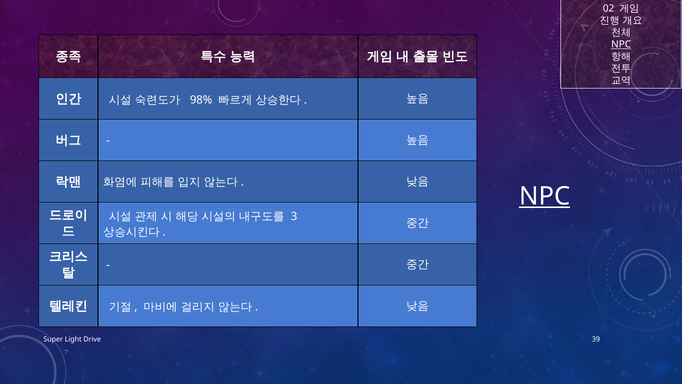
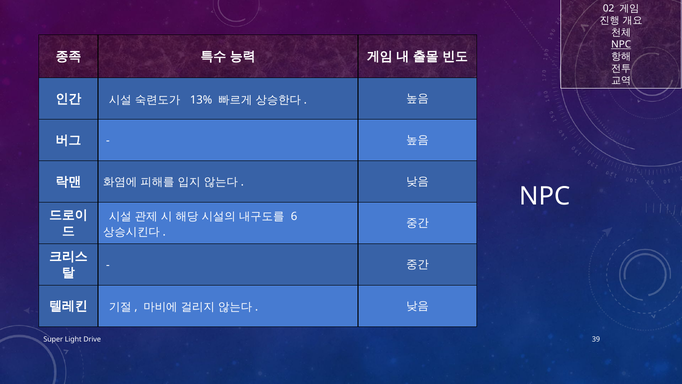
98%: 98% -> 13% (201, 100)
NPC underline: present -> none (545, 196)
3: 3 -> 6 (294, 216)
